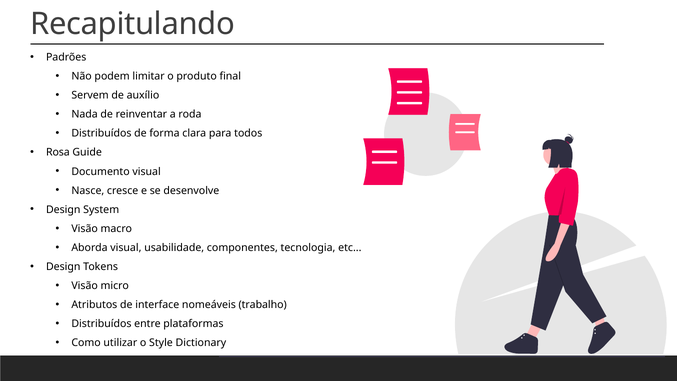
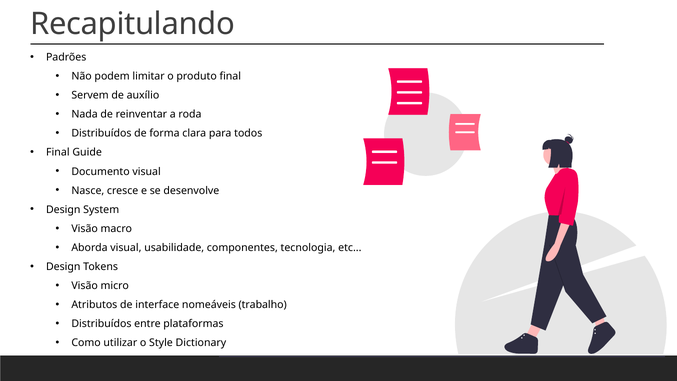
Rosa: Rosa -> Final (58, 152)
